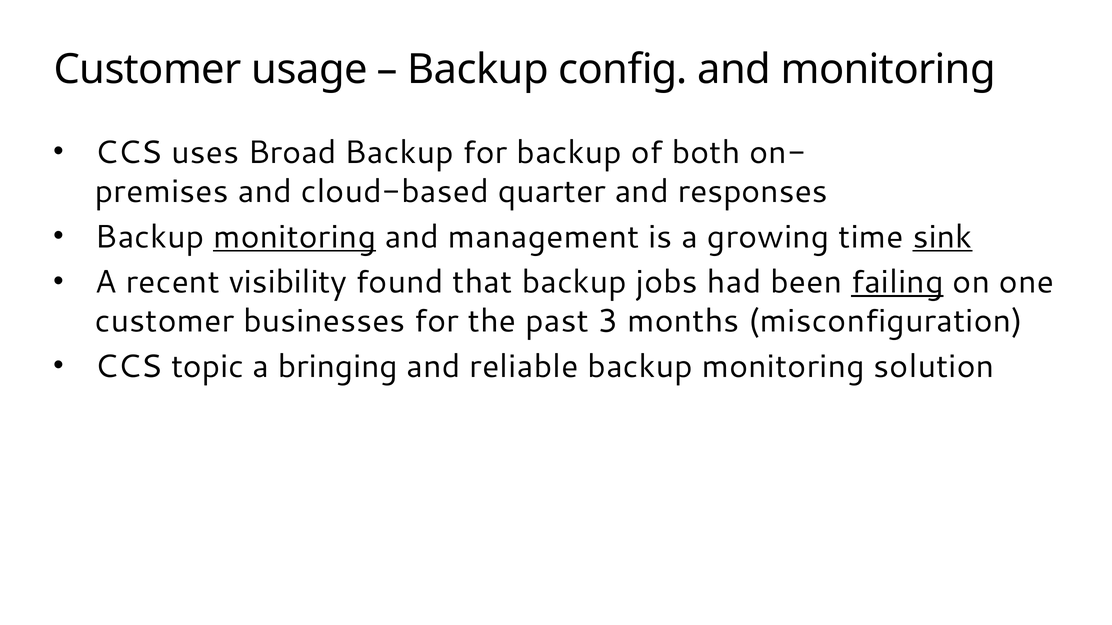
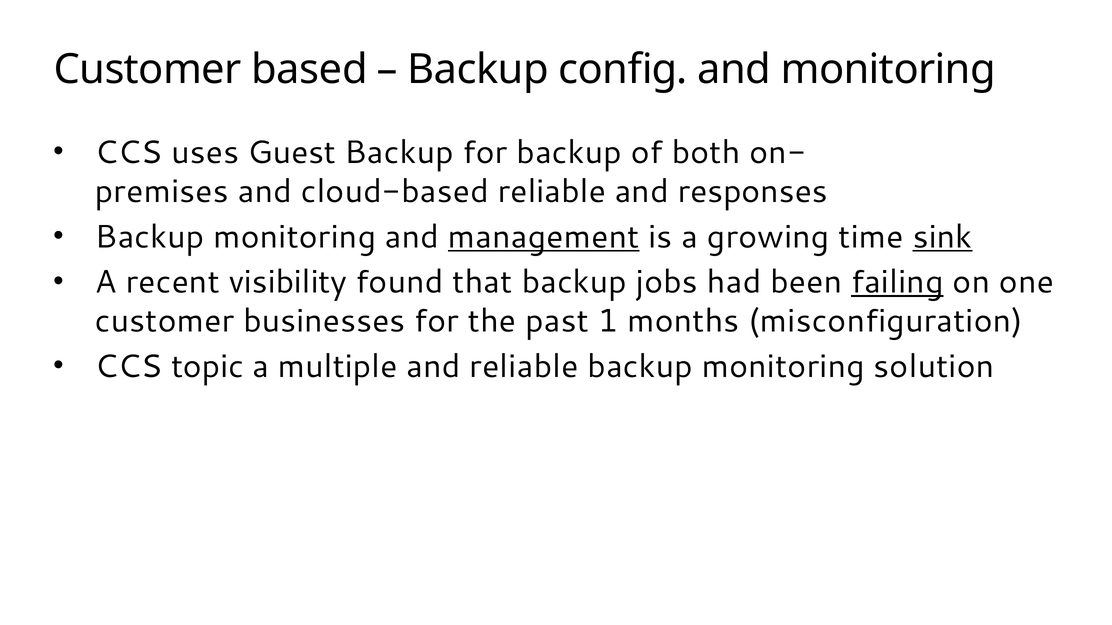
usage: usage -> based (309, 70)
Broad: Broad -> Guest (292, 153)
cloud-based quarter: quarter -> reliable (552, 192)
monitoring underline: present -> none (295, 237)
management underline: none -> present (544, 237)
3: 3 -> 1 (608, 321)
bringing: bringing -> multiple (338, 367)
